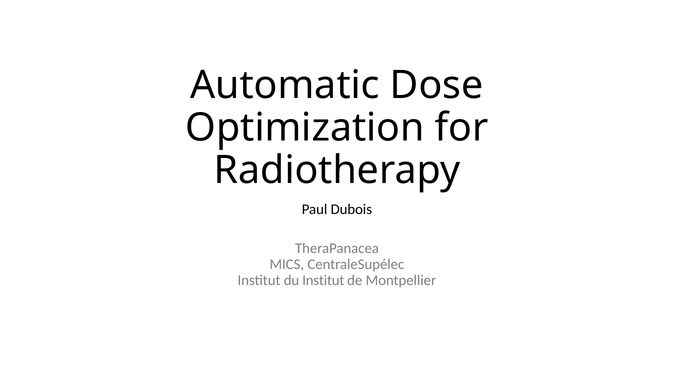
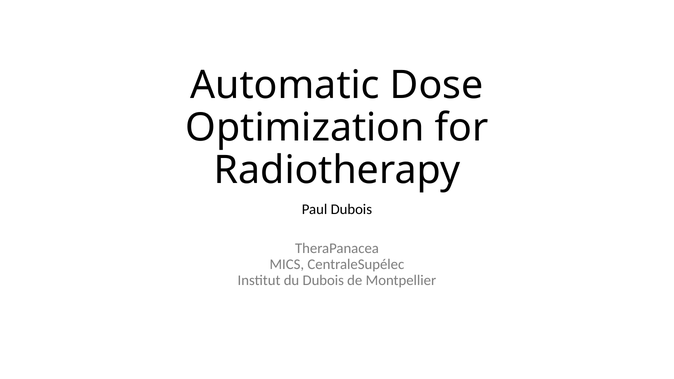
du Institut: Institut -> Dubois (323, 280)
